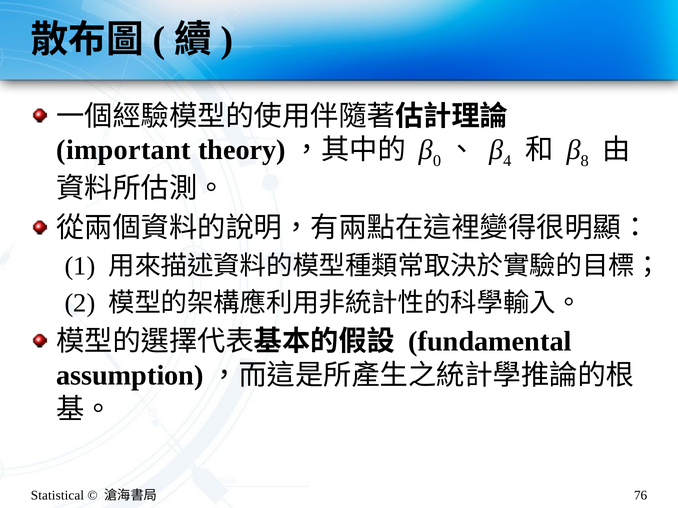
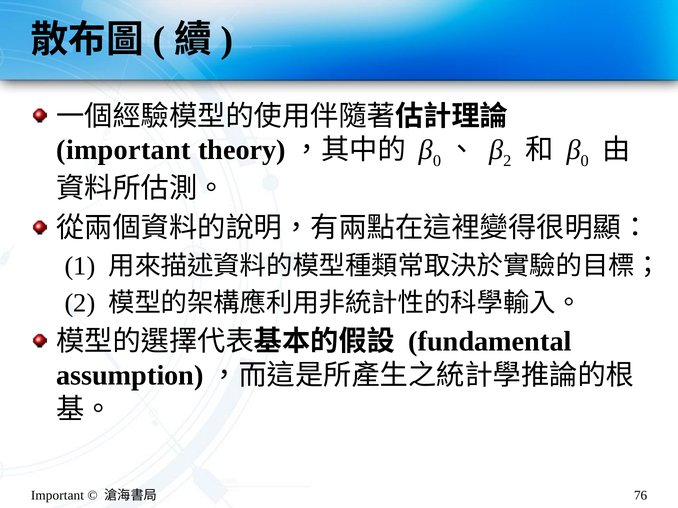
4: 4 -> 2 (507, 161)
8: 8 -> 0 (585, 161)
Statistical: Statistical -> Important (57, 496)
